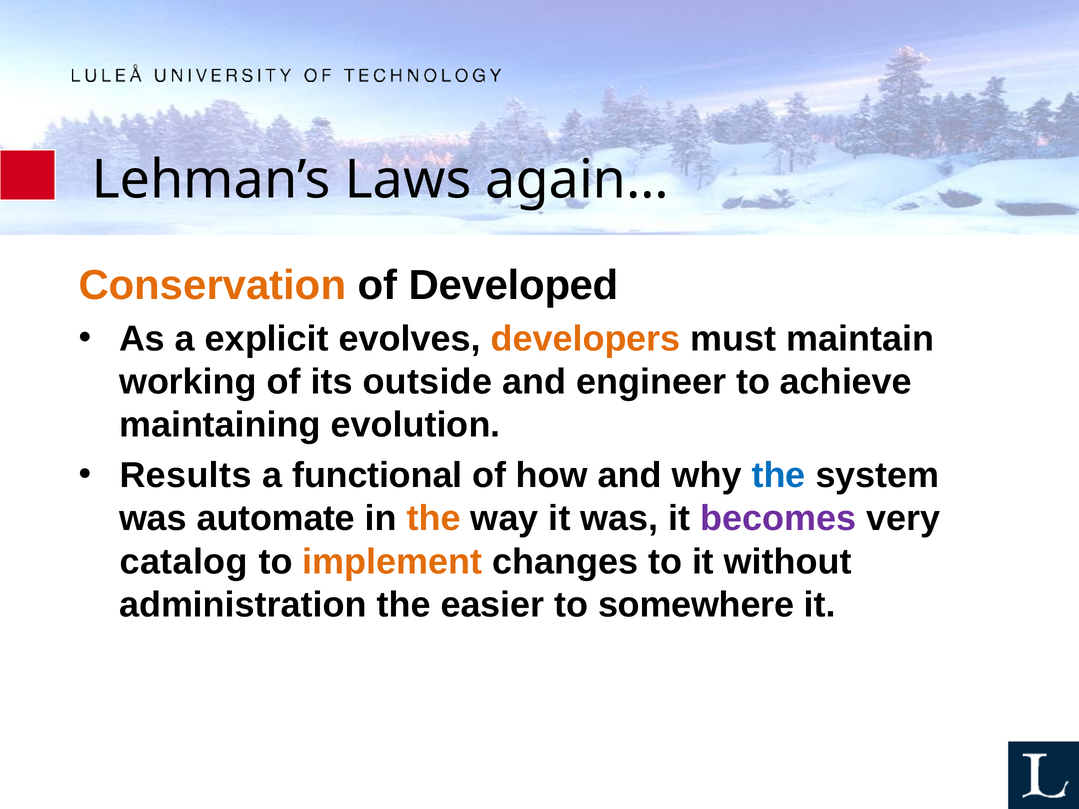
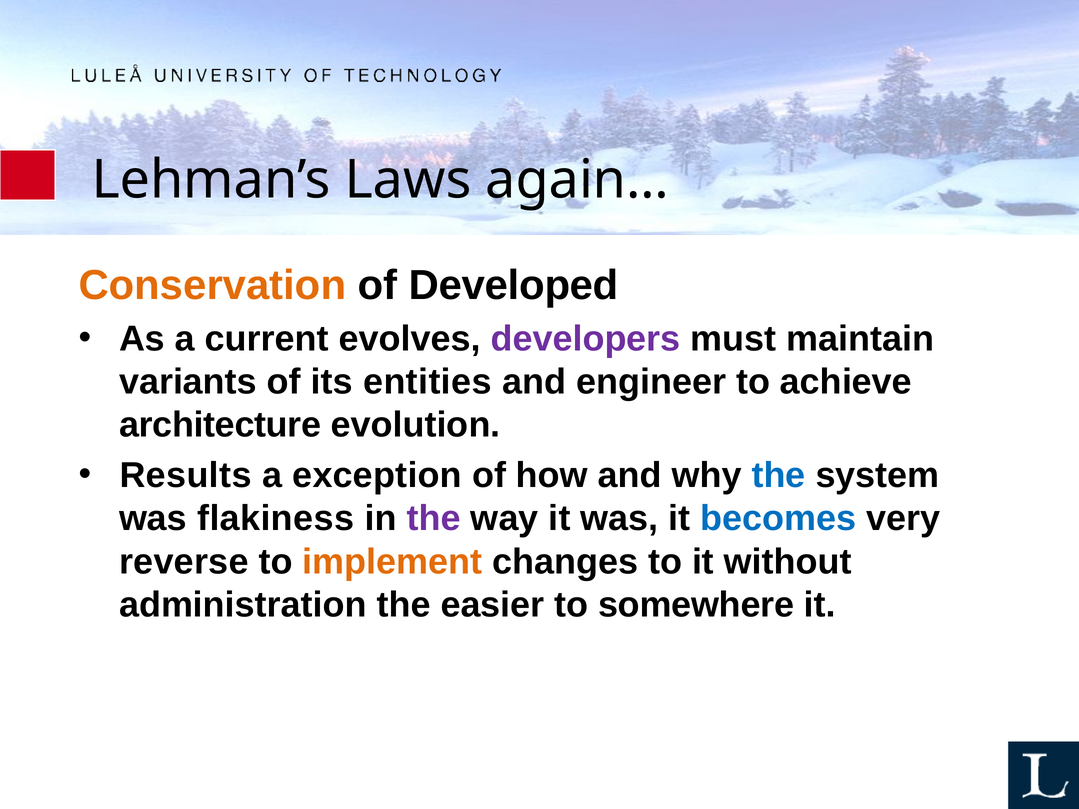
explicit: explicit -> current (267, 339)
developers colour: orange -> purple (586, 339)
working: working -> variants (188, 382)
outside: outside -> entities (427, 382)
maintaining: maintaining -> architecture (220, 425)
functional: functional -> exception (377, 476)
automate: automate -> flakiness (276, 519)
the colour: orange -> purple (434, 519)
becomes colour: purple -> blue (778, 519)
catalog: catalog -> reverse (184, 562)
